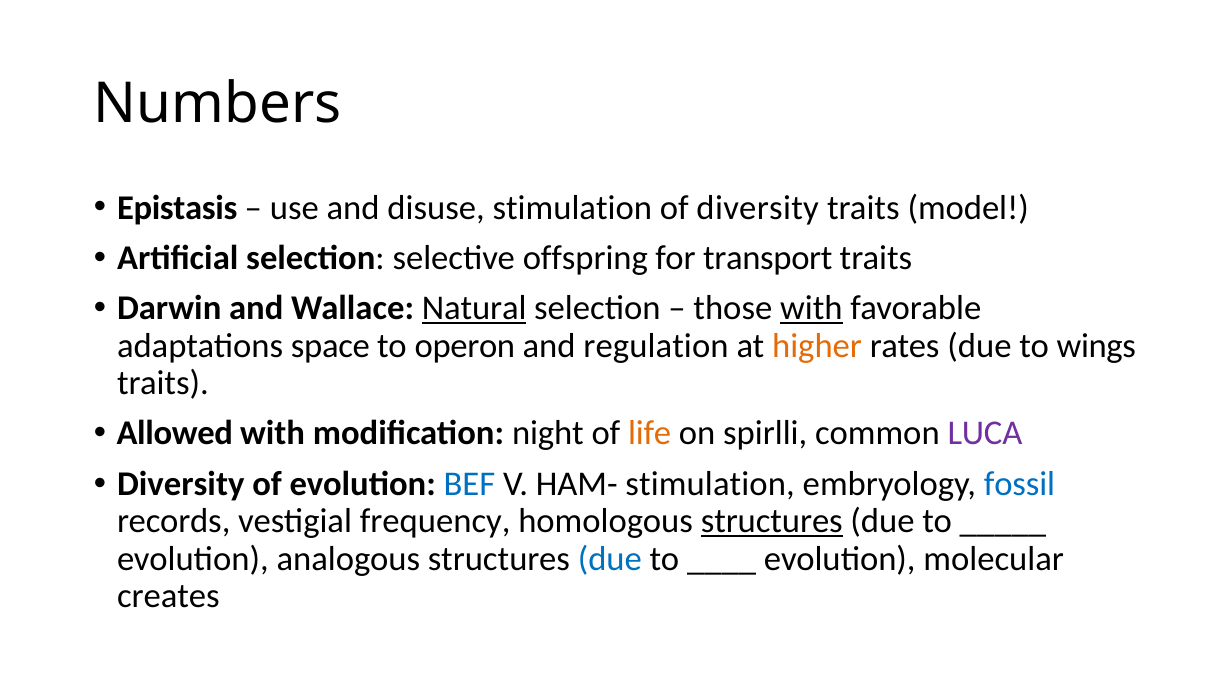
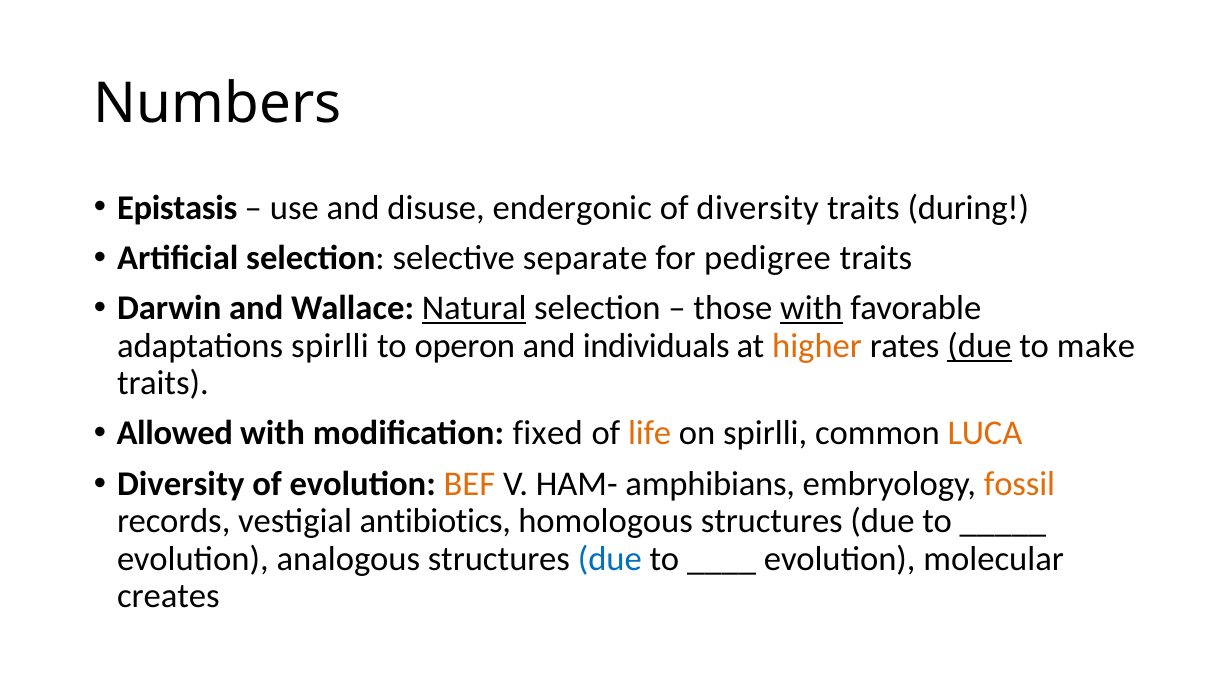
disuse stimulation: stimulation -> endergonic (572, 208)
model: model -> during (968, 208)
offspring: offspring -> separate (585, 258)
transport: transport -> pedigree (767, 258)
adaptations space: space -> spirlli (330, 346)
regulation: regulation -> individuals (656, 346)
due underline: none -> present (979, 346)
wings: wings -> make (1096, 346)
night: night -> fixed (548, 433)
LUCA colour: purple -> orange (985, 433)
BEF colour: blue -> orange (469, 484)
HAM- stimulation: stimulation -> amphibians (710, 484)
fossil colour: blue -> orange (1019, 484)
frequency: frequency -> antibiotics (435, 521)
structures underline: present -> none (772, 521)
